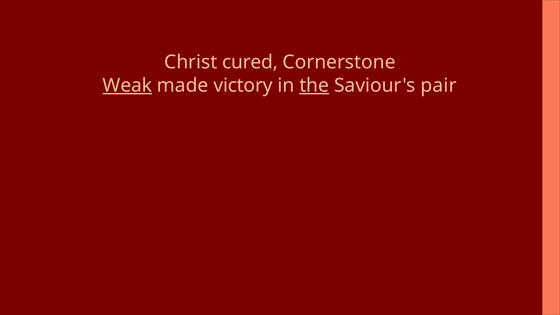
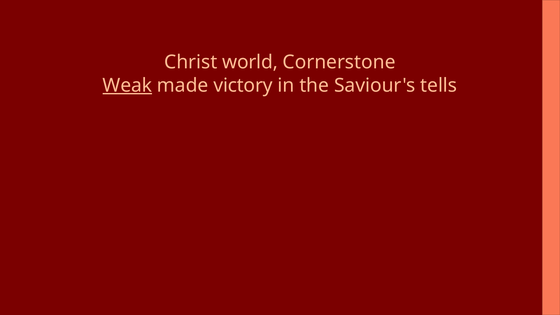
cured: cured -> world (250, 62)
the underline: present -> none (314, 85)
pair: pair -> tells (439, 85)
